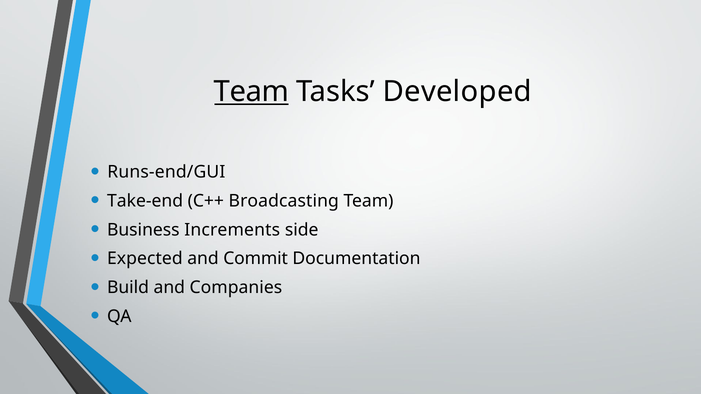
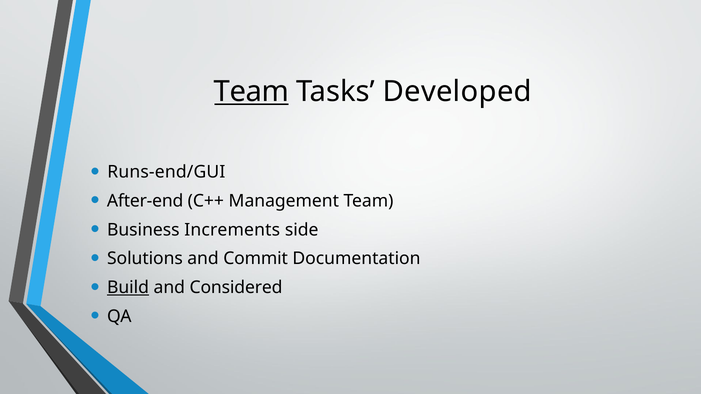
Take-end: Take-end -> After-end (145, 201)
Broadcasting: Broadcasting -> Management (284, 201)
Expected: Expected -> Solutions (145, 259)
Build underline: none -> present (128, 288)
Companies: Companies -> Considered (236, 288)
